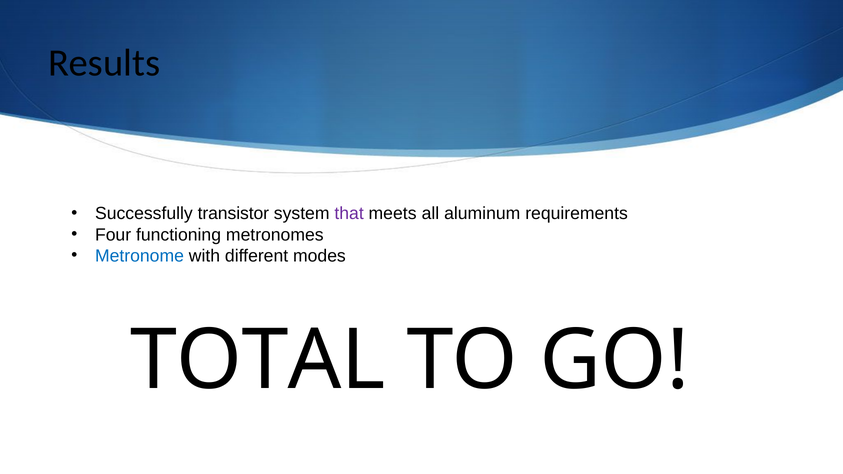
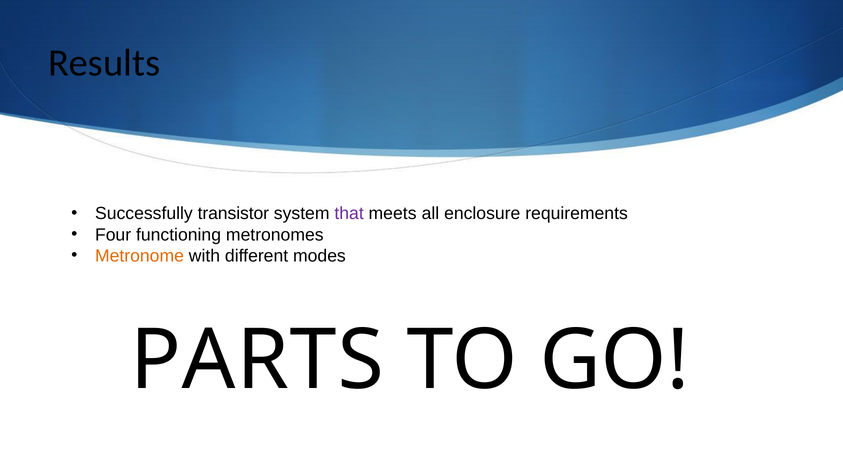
aluminum: aluminum -> enclosure (482, 214)
Metronome colour: blue -> orange (139, 256)
TOTAL: TOTAL -> PARTS (257, 361)
